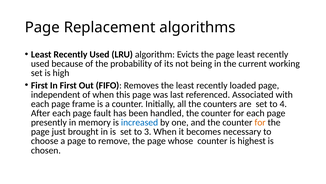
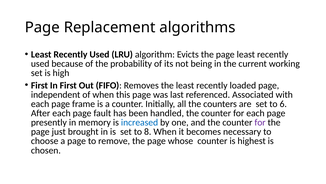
4: 4 -> 6 (283, 104)
for colour: orange -> purple (260, 122)
3: 3 -> 8 (148, 131)
